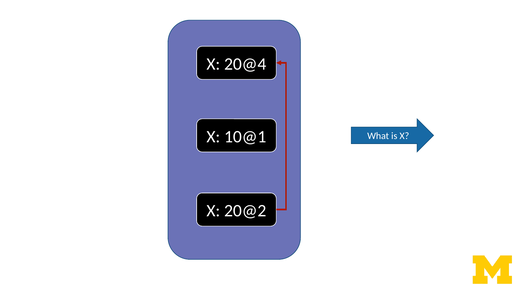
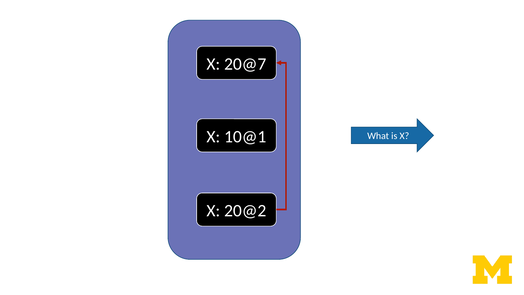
20@4: 20@4 -> 20@7 (245, 64)
